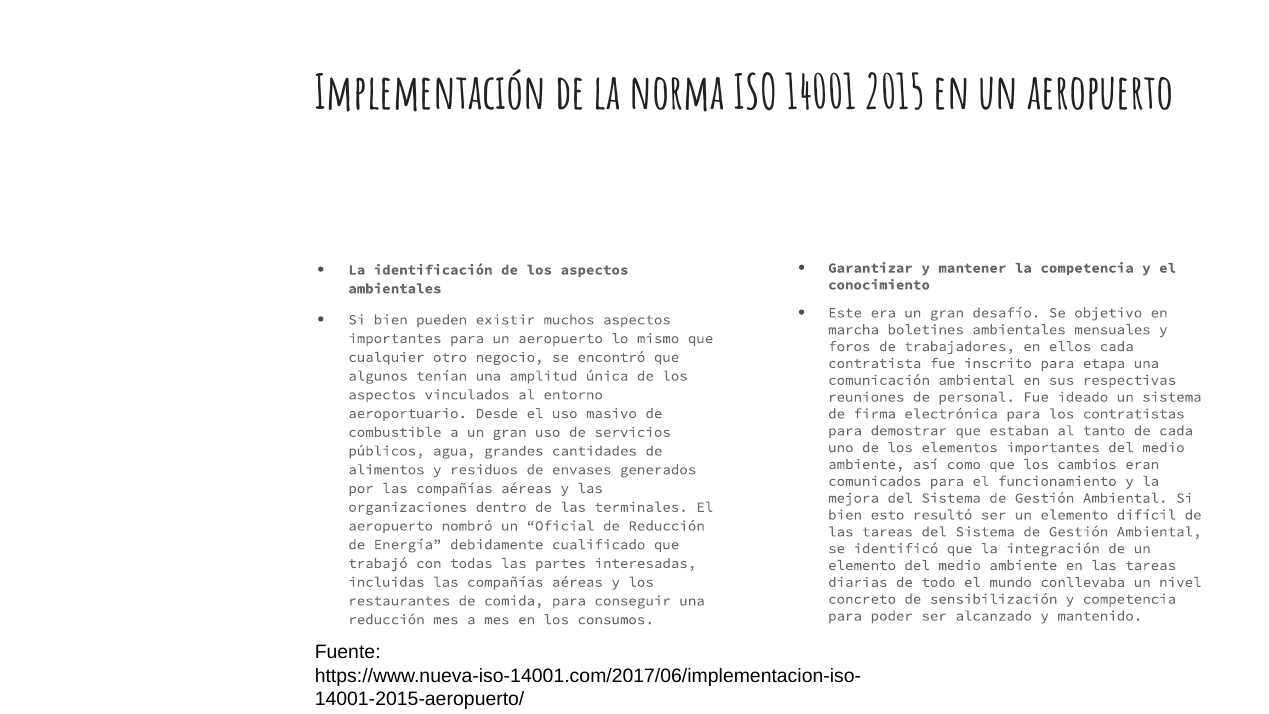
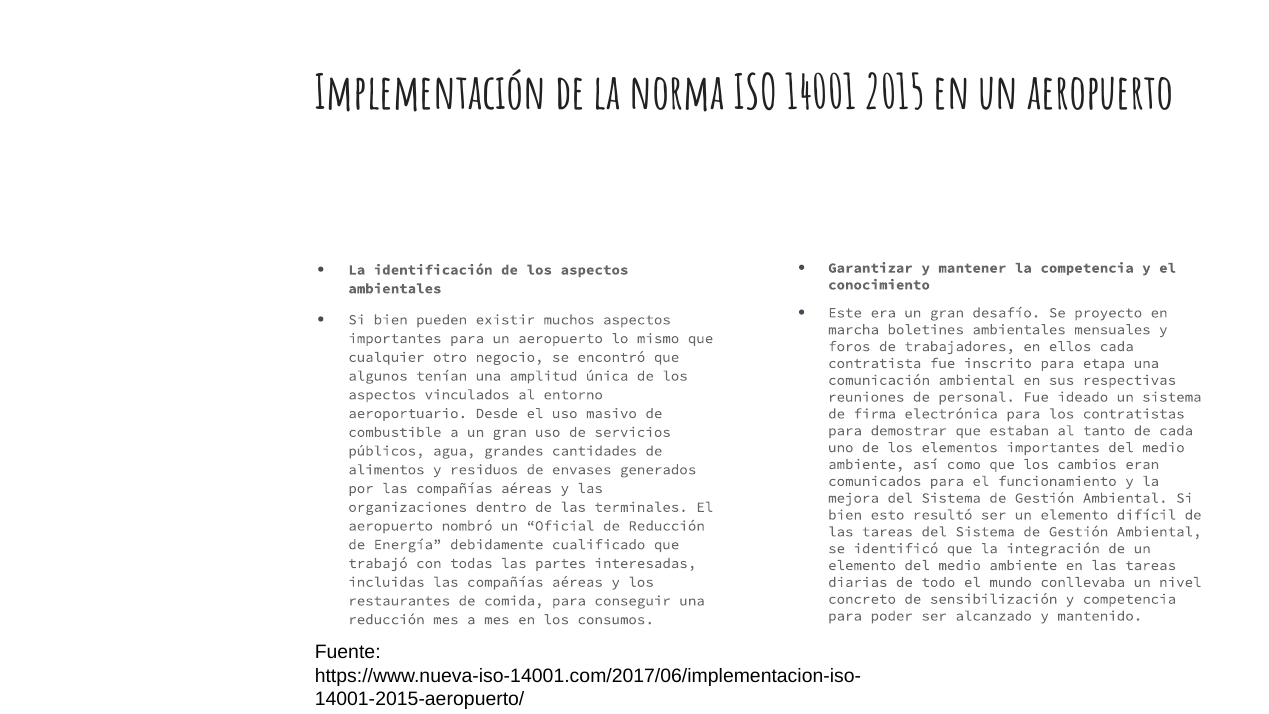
objetivo: objetivo -> proyecto (1108, 313)
